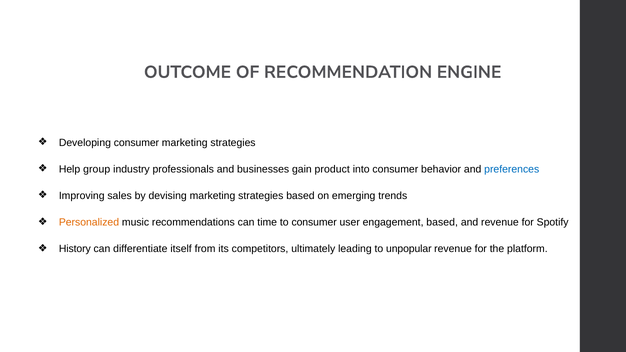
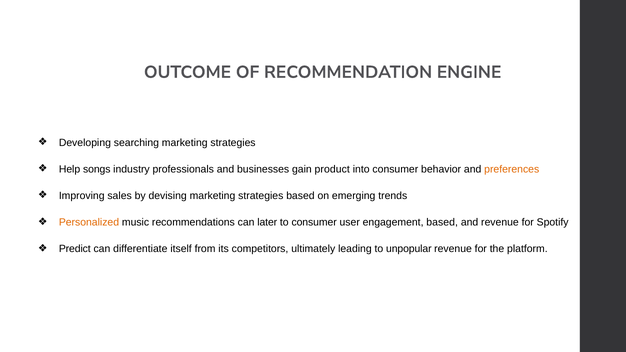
Developing consumer: consumer -> searching (136, 143)
group: group -> songs (97, 169)
preferences colour: blue -> orange (512, 169)
time: time -> later (267, 222)
History: History -> Predict (75, 249)
